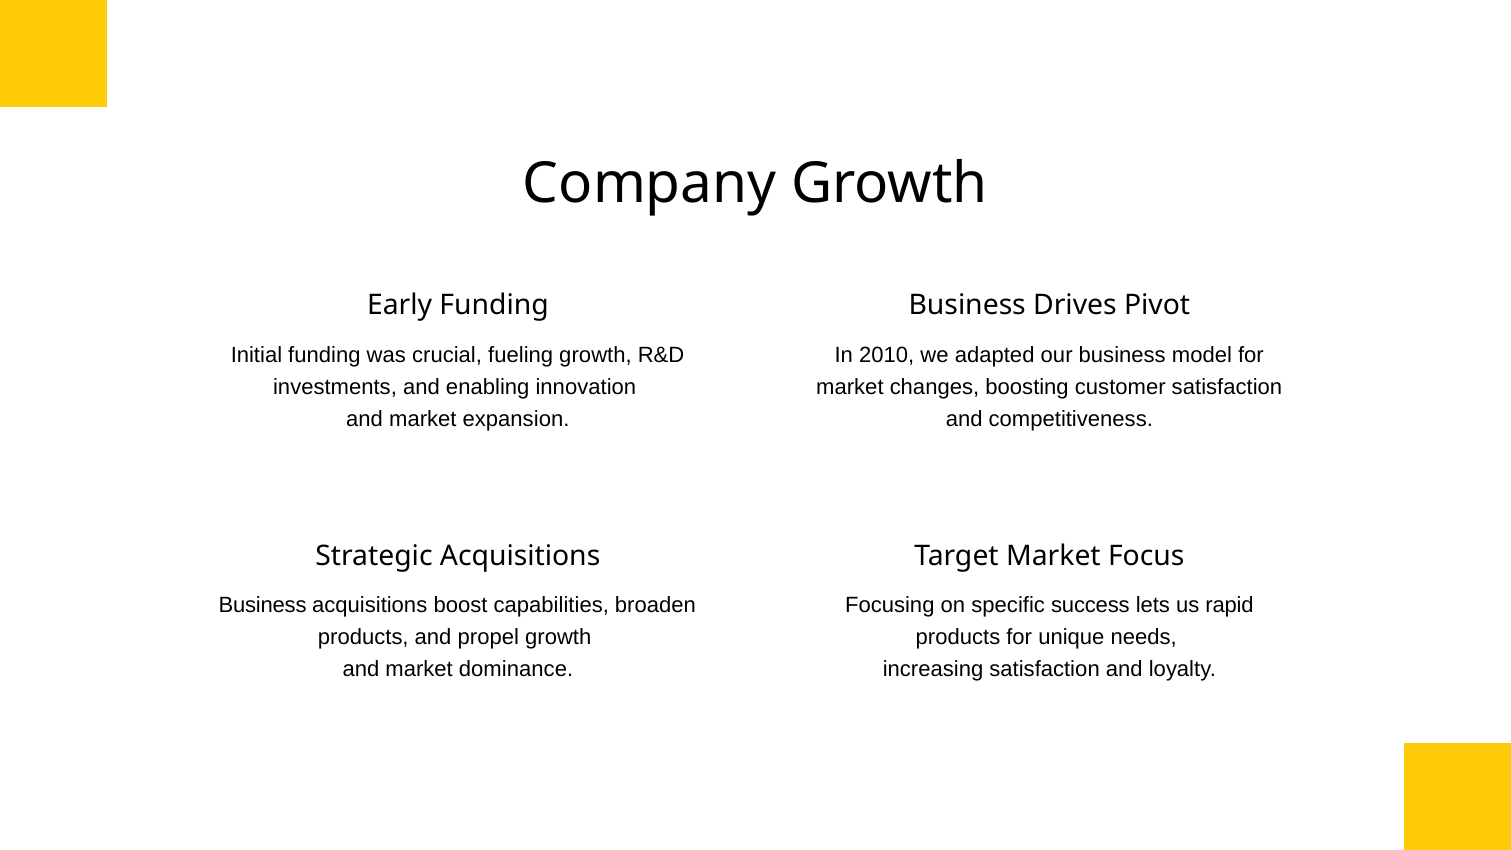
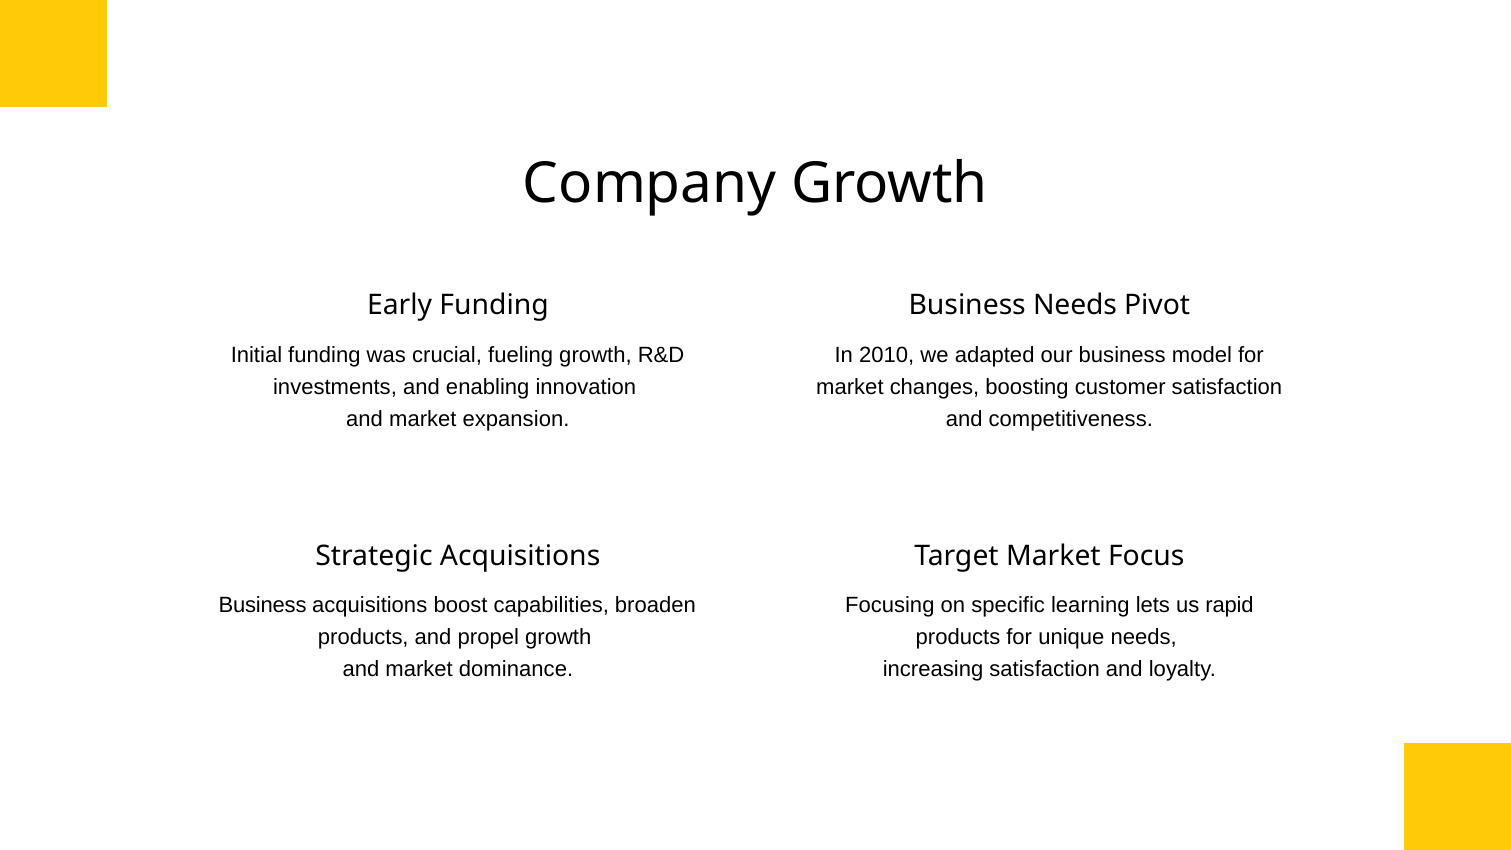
Business Drives: Drives -> Needs (1075, 305)
success: success -> learning (1090, 606)
